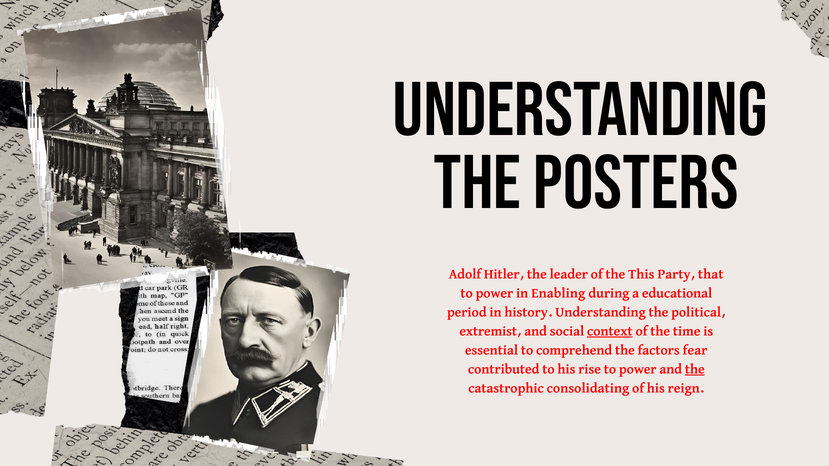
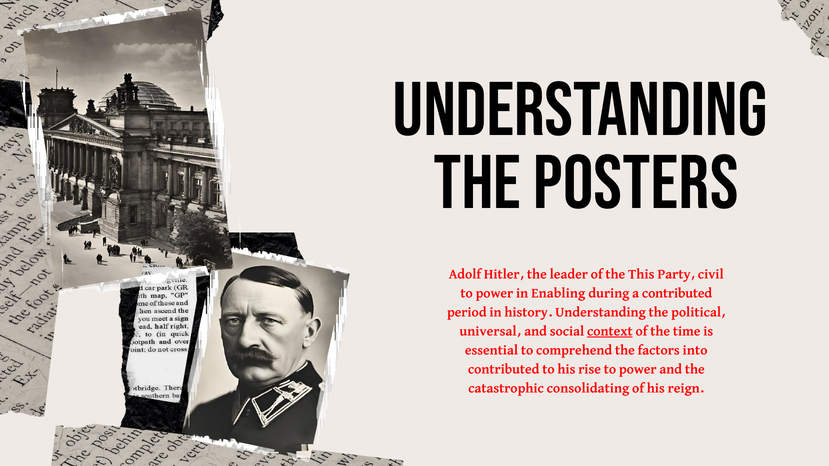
that: that -> civil (711, 274)
a educational: educational -> contributed (677, 293)
extremist: extremist -> universal (490, 331)
fear: fear -> into (695, 350)
the underline: present -> none (695, 369)
